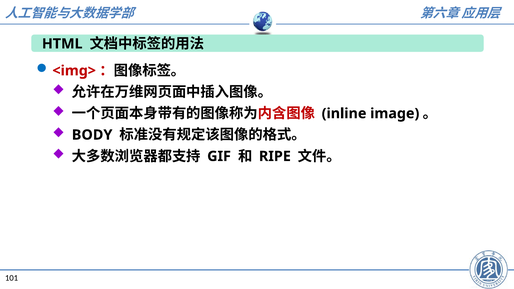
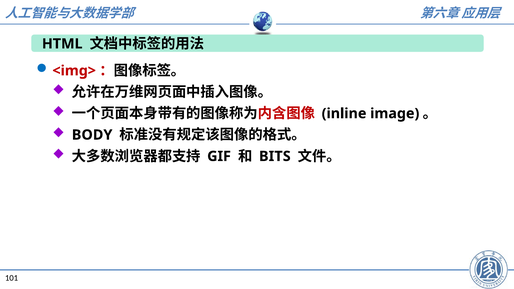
RIPE: RIPE -> BITS (275, 156)
